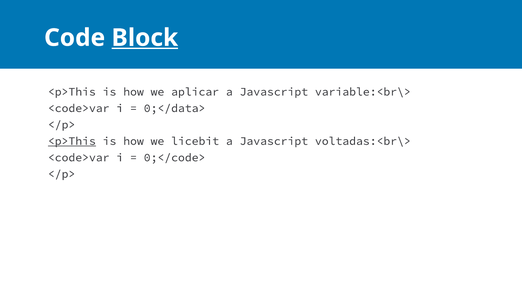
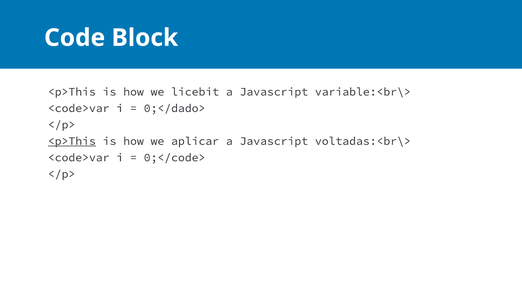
Block underline: present -> none (145, 38)
aplicar: aplicar -> licebit (195, 92)
0;</data>: 0;</data> -> 0;</dado> (175, 108)
licebit: licebit -> aplicar (195, 141)
